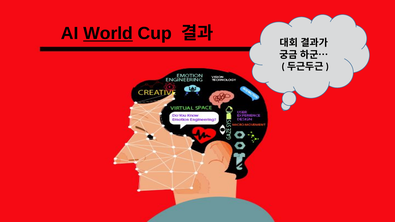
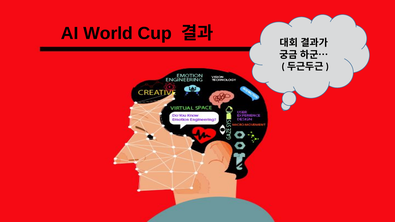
World underline: present -> none (108, 33)
